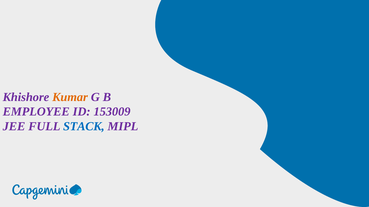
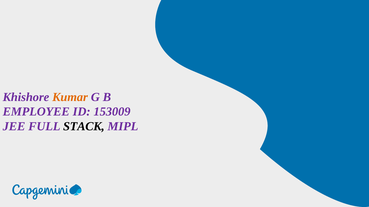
STACK colour: blue -> black (84, 127)
